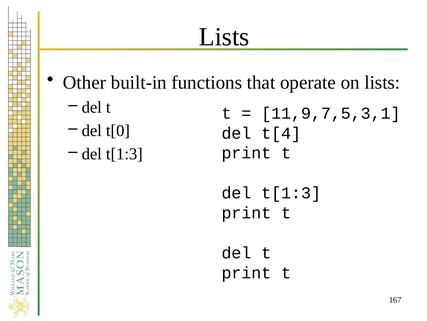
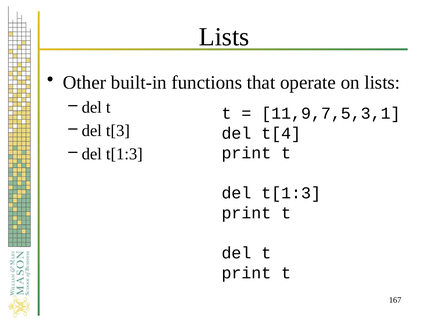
t[0: t[0 -> t[3 (118, 130)
